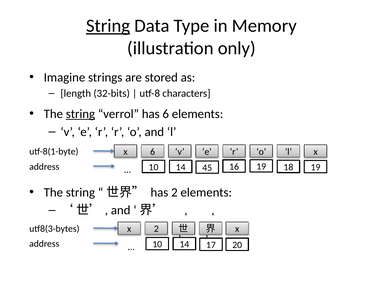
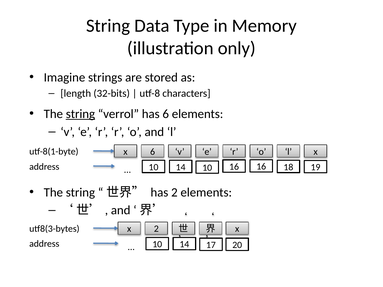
String underline: present -> none (108, 26)
14 45: 45 -> 10 (207, 168)
16 19: 19 -> 16 (261, 167)
